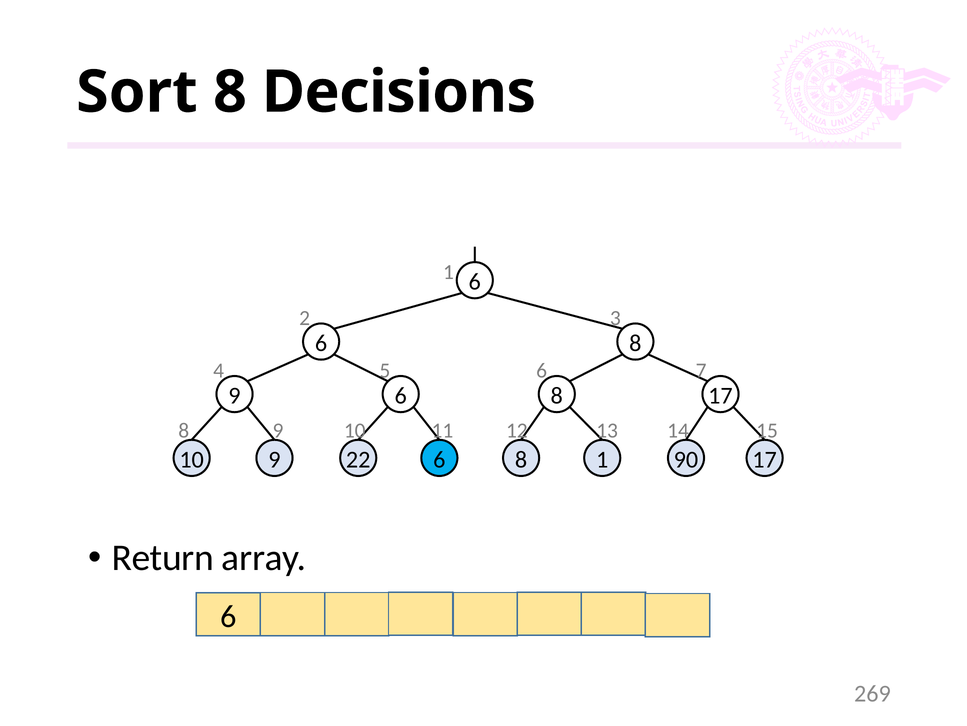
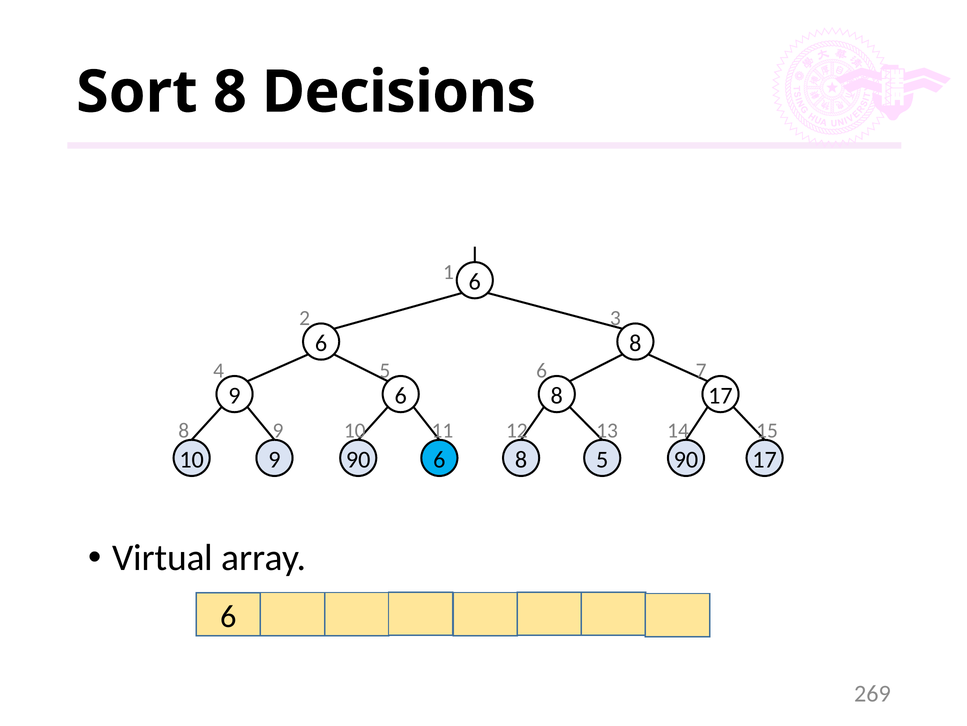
9 22: 22 -> 90 (358, 459)
8 1: 1 -> 5 (602, 459)
Return: Return -> Virtual (163, 557)
